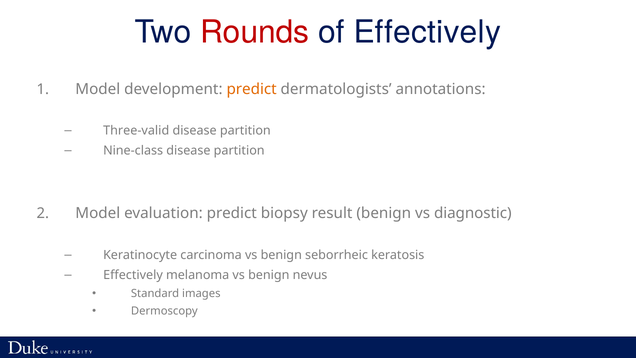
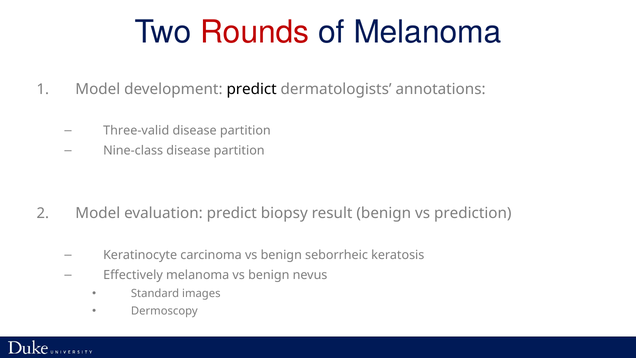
of Effectively: Effectively -> Melanoma (427, 32)
predict colour: orange -> black (252, 89)
diagnostic: diagnostic -> prediction (473, 213)
